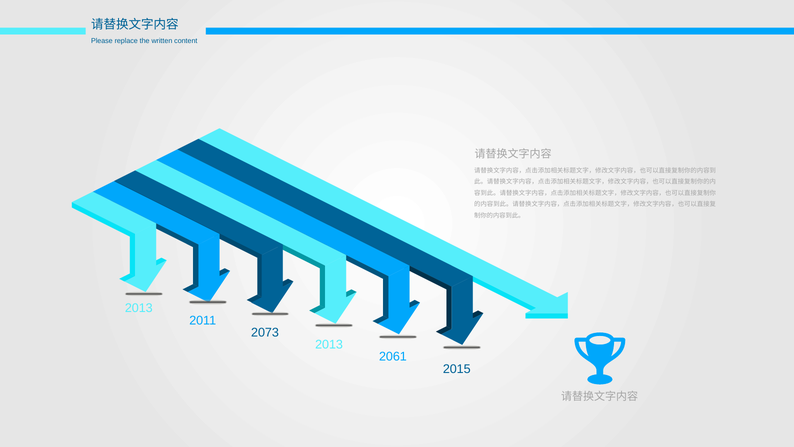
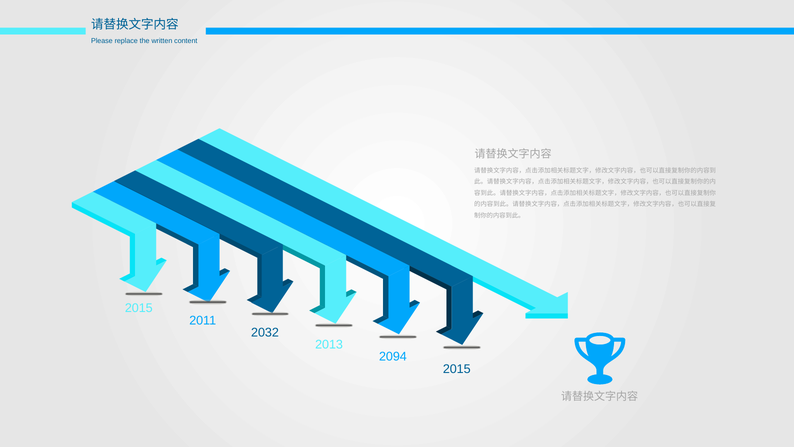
2013: 2013 -> 2015 (139, 308)
2073: 2073 -> 2032 (265, 332)
2061: 2061 -> 2094 (393, 357)
